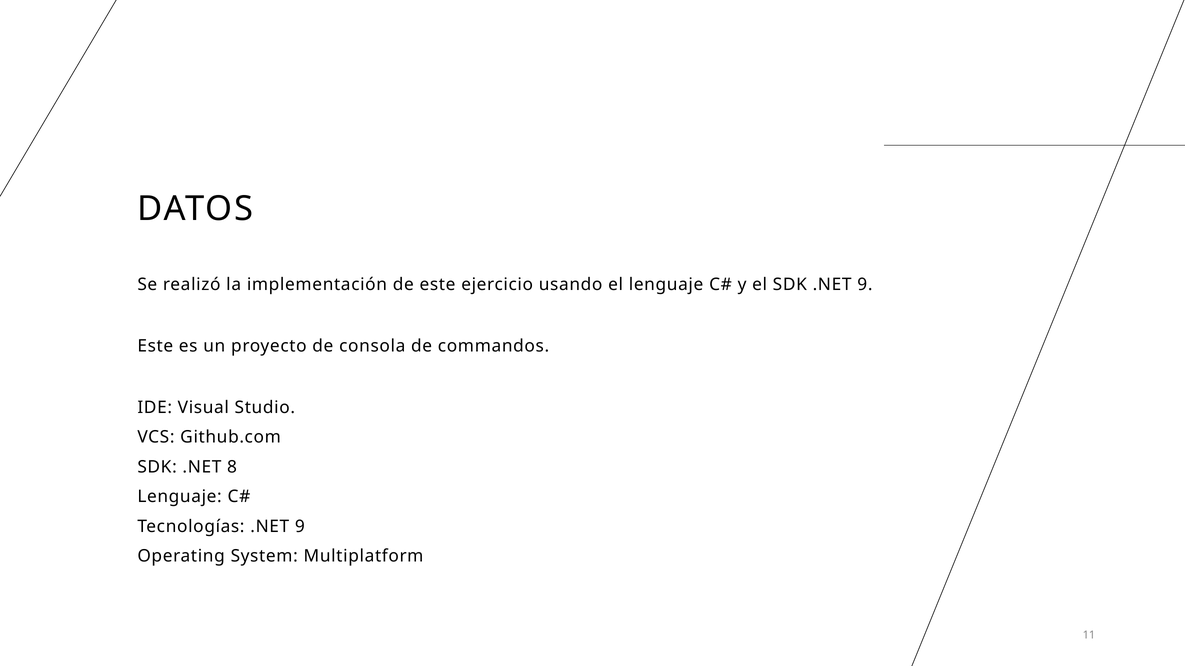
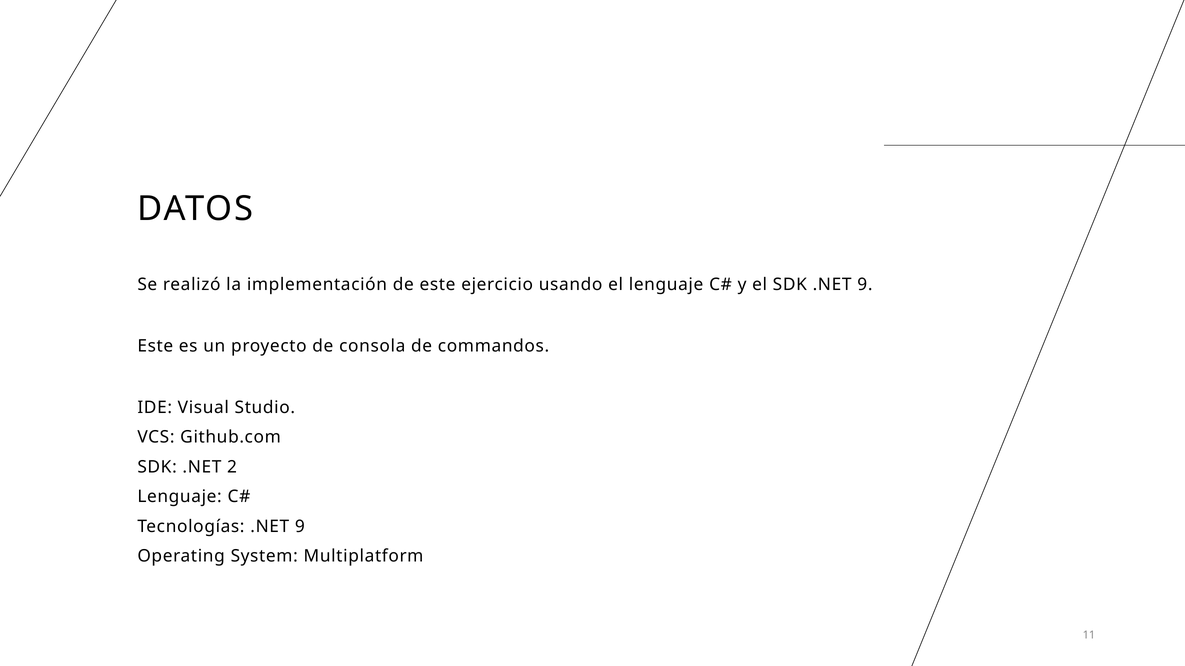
8: 8 -> 2 (232, 467)
